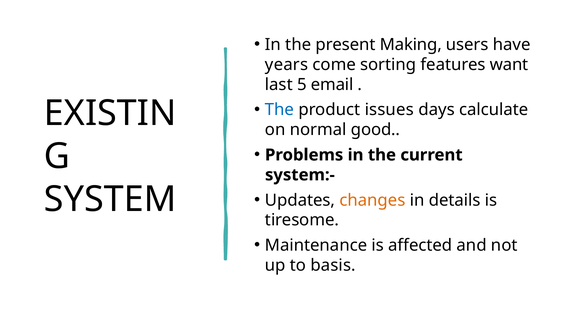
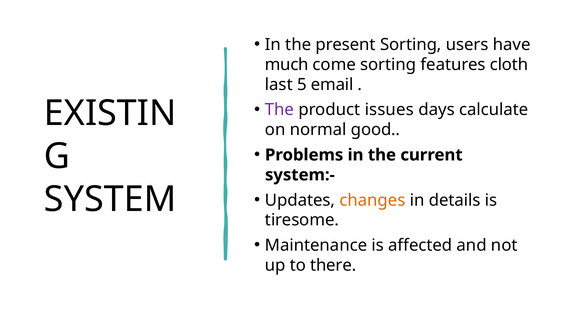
present Making: Making -> Sorting (411, 45)
years: years -> much (287, 65)
want: want -> cloth (509, 65)
The colour: blue -> purple (280, 110)
basis: basis -> there (333, 266)
